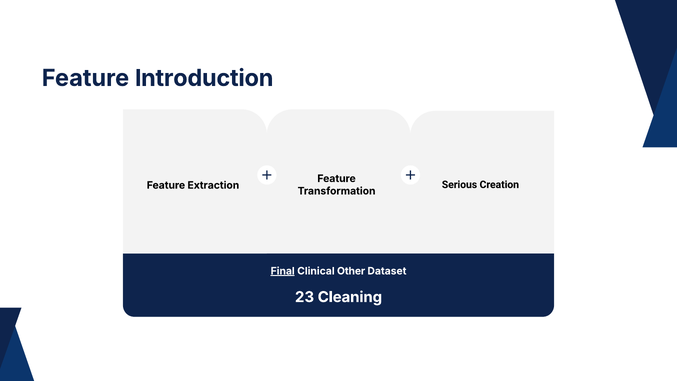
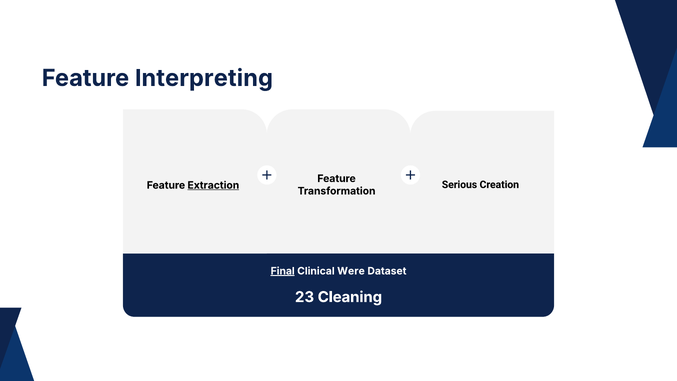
Introduction: Introduction -> Interpreting (204, 78)
Extraction underline: none -> present (213, 185)
Other: Other -> Were (351, 271)
